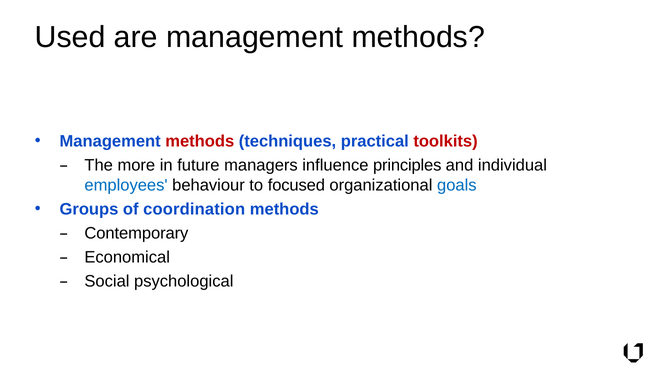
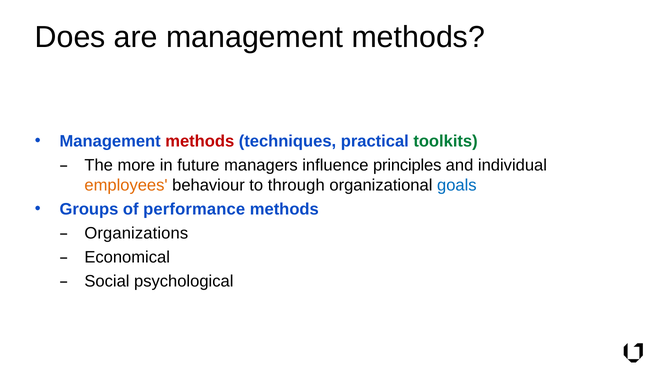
Used: Used -> Does (70, 37)
toolkits colour: red -> green (446, 141)
employees colour: blue -> orange (126, 185)
focused: focused -> through (296, 185)
coordination: coordination -> performance (194, 209)
Contemporary: Contemporary -> Organizations (136, 233)
